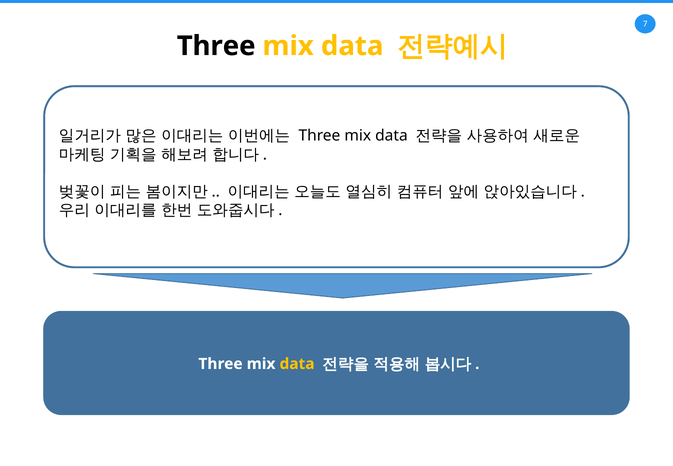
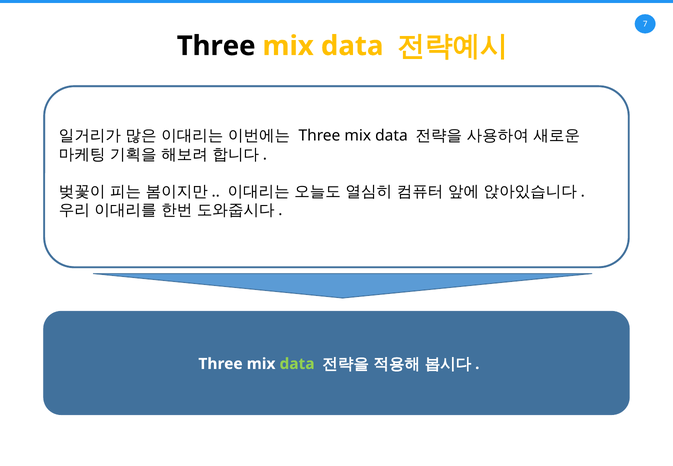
data colour: yellow -> light green (297, 364)
